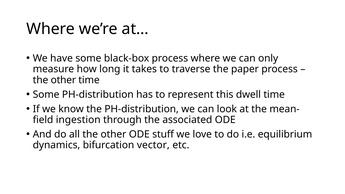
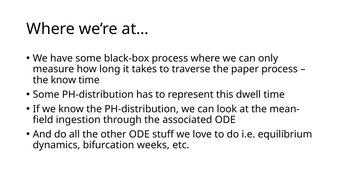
other: other -> know (63, 80)
vector: vector -> weeks (153, 145)
